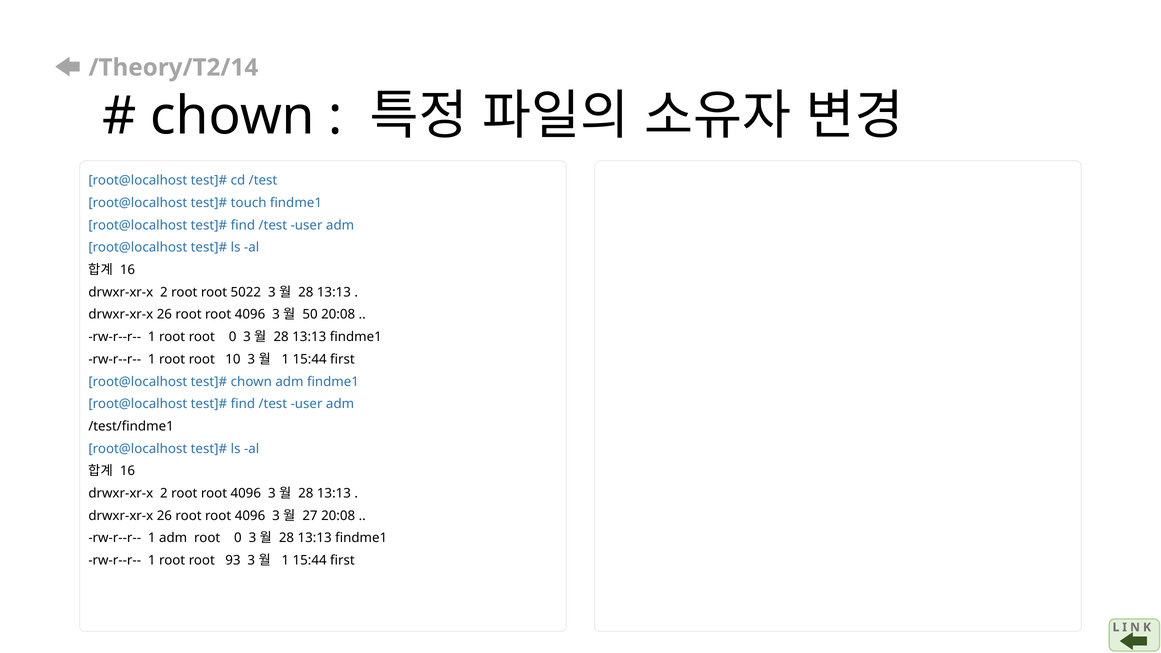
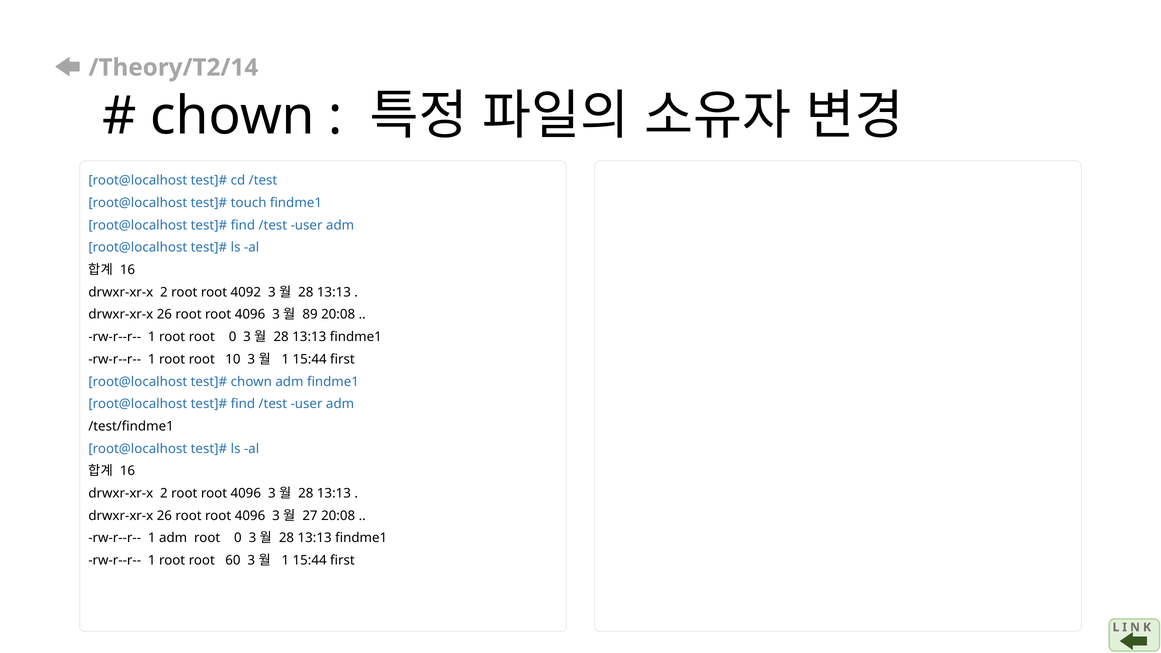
5022: 5022 -> 4092 (246, 292)
50: 50 -> 89 (310, 315)
93: 93 -> 60 (233, 560)
